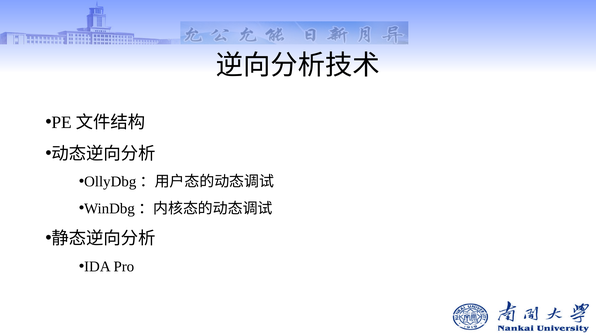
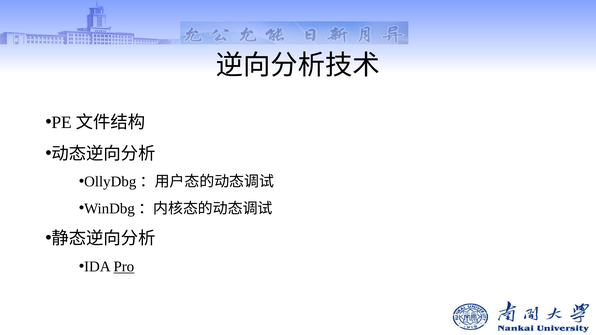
Pro underline: none -> present (124, 267)
